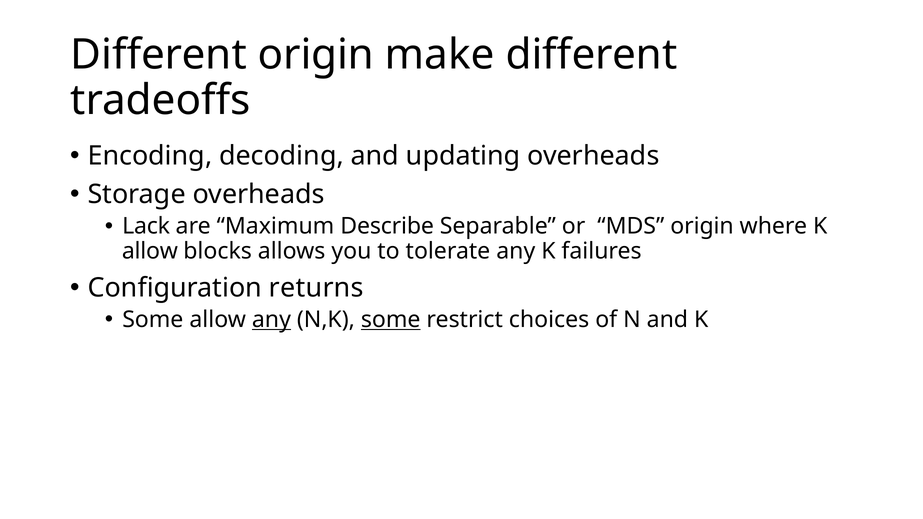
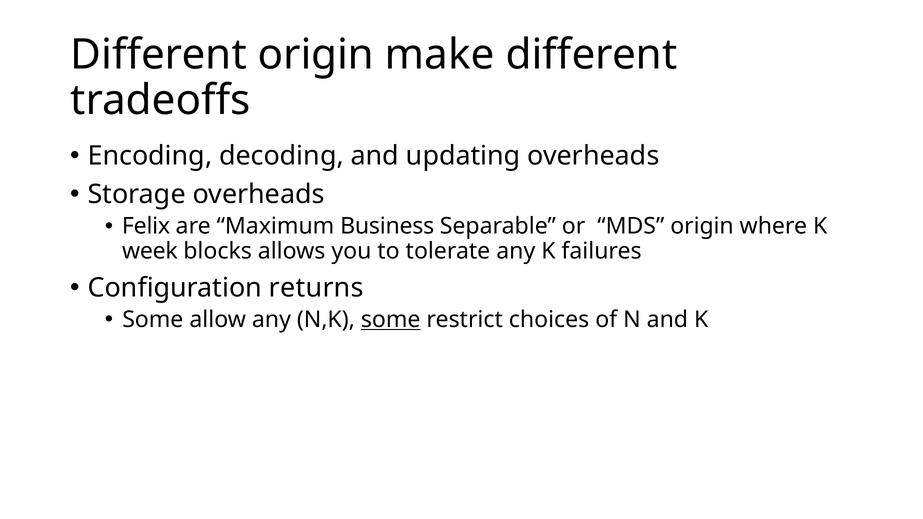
Lack: Lack -> Felix (146, 226)
Describe: Describe -> Business (387, 226)
allow: allow -> week (150, 251)
any underline: present -> none (271, 320)
